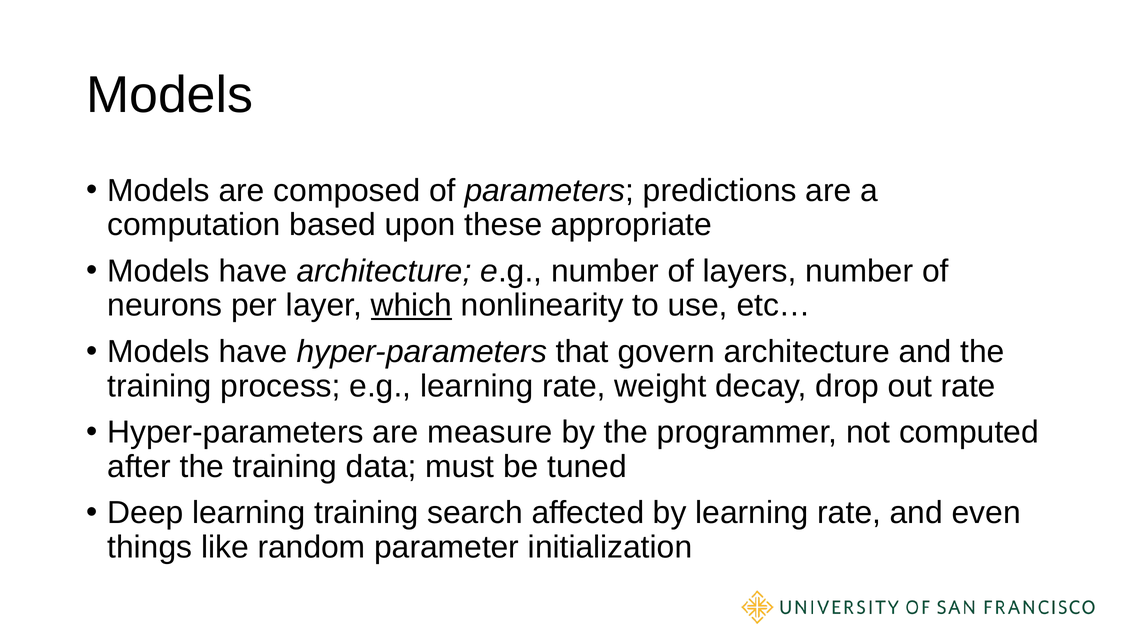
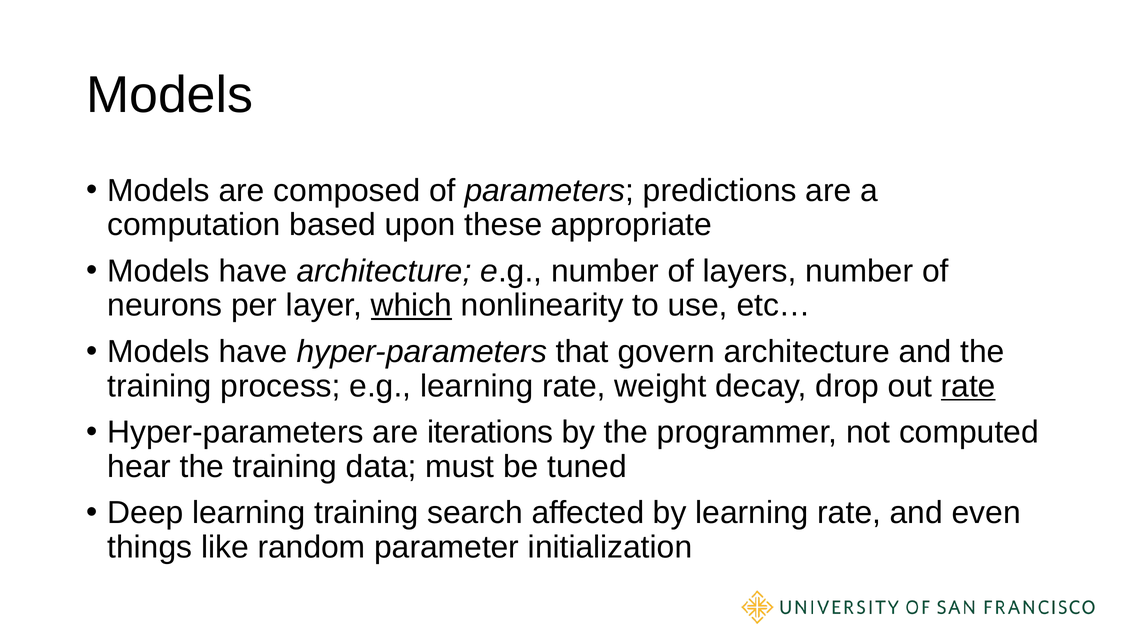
rate underline: none -> present (968, 386)
measure: measure -> iterations (490, 432)
after: after -> hear (139, 467)
